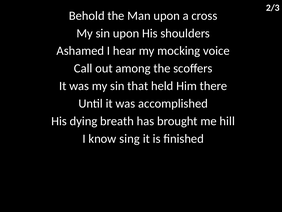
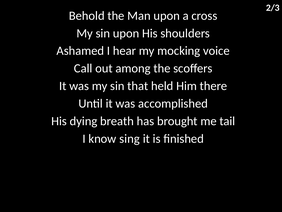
hill: hill -> tail (227, 121)
